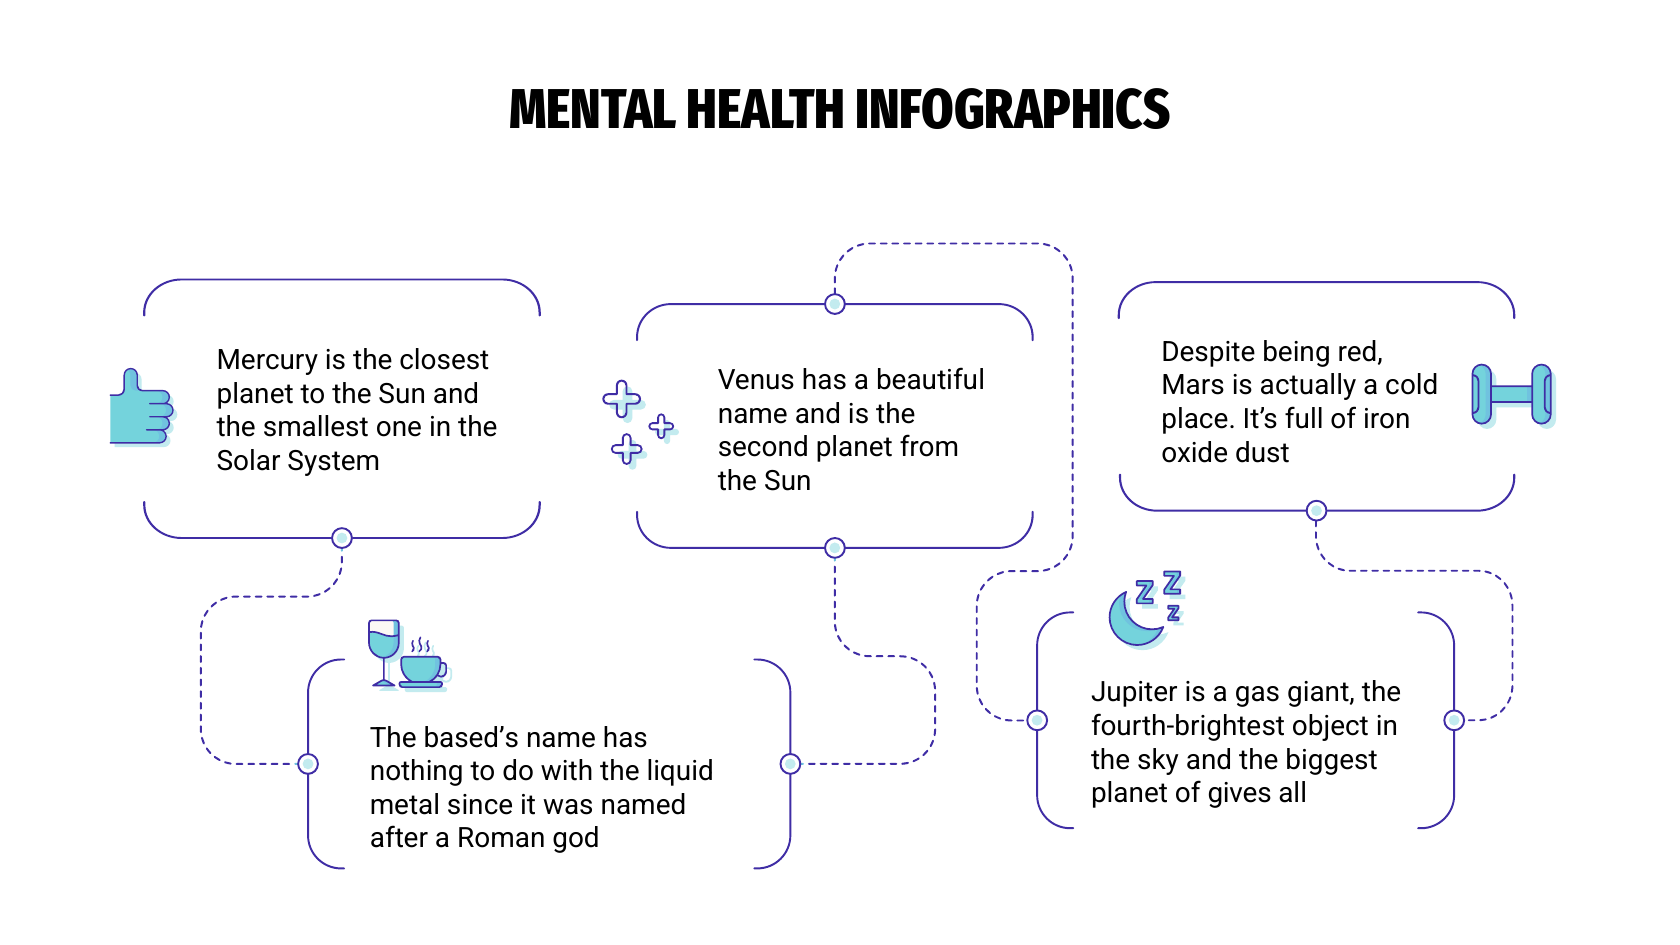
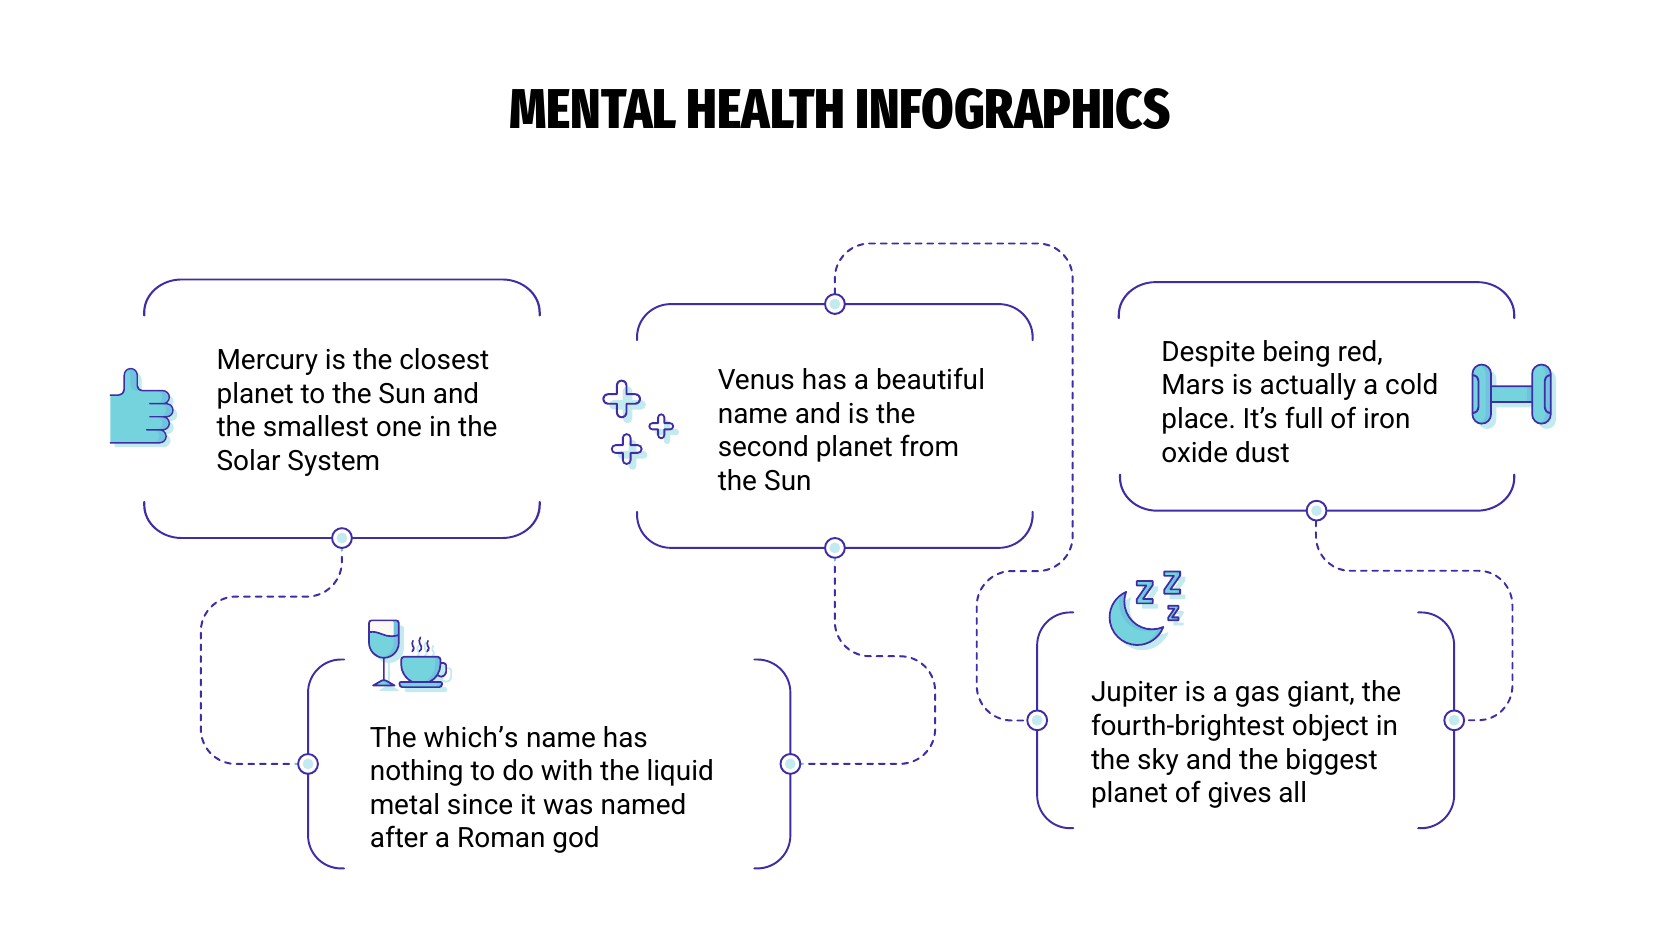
based’s: based’s -> which’s (471, 738)
